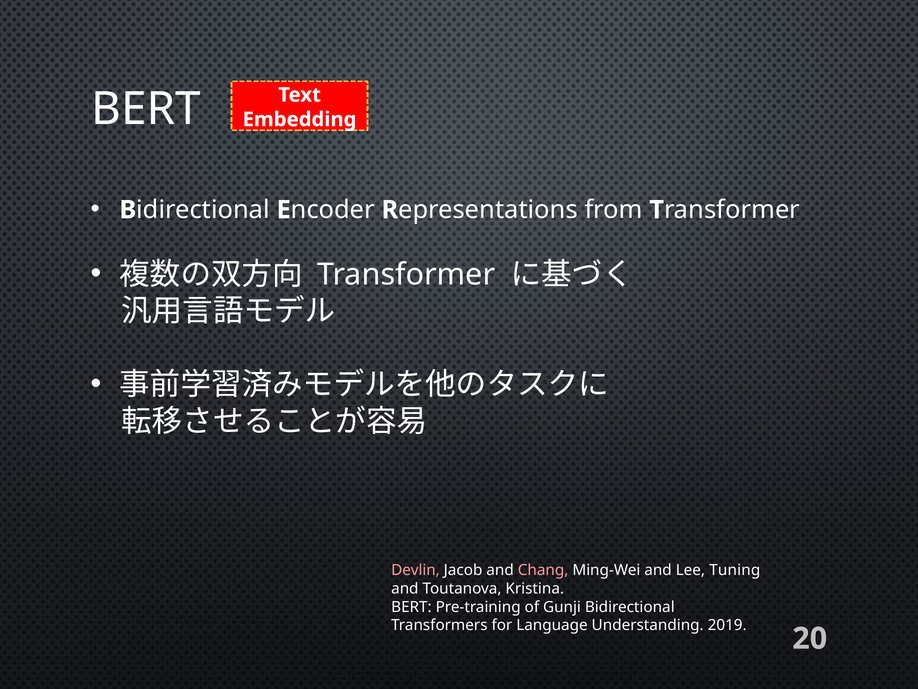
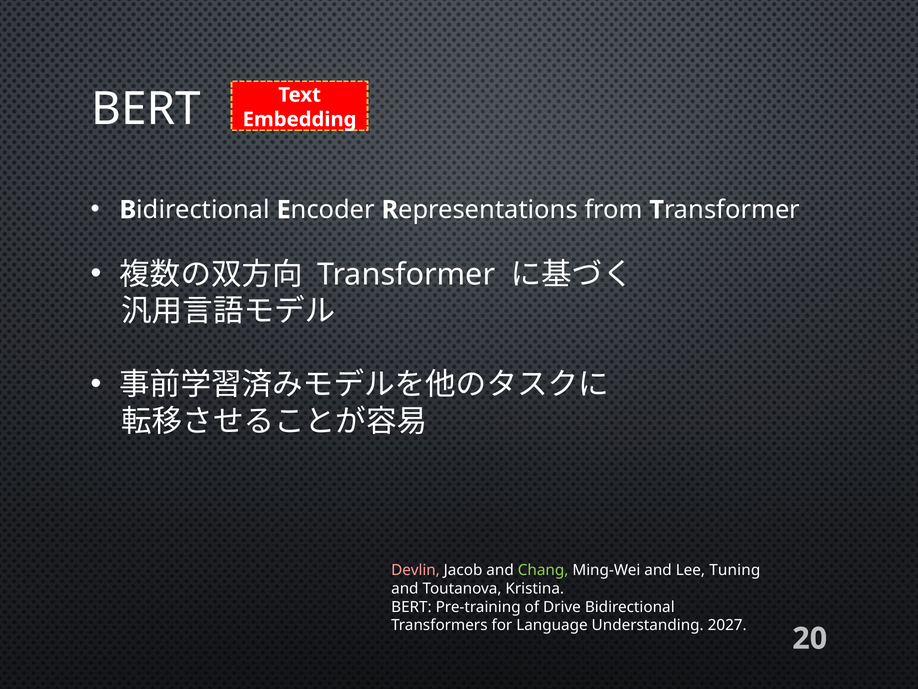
Chang colour: pink -> light green (543, 570)
Gunji: Gunji -> Drive (562, 607)
2019: 2019 -> 2027 (727, 625)
